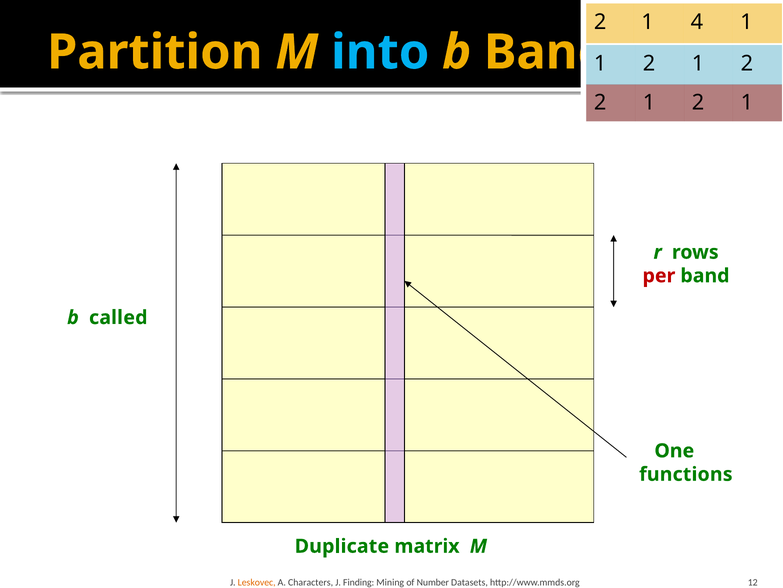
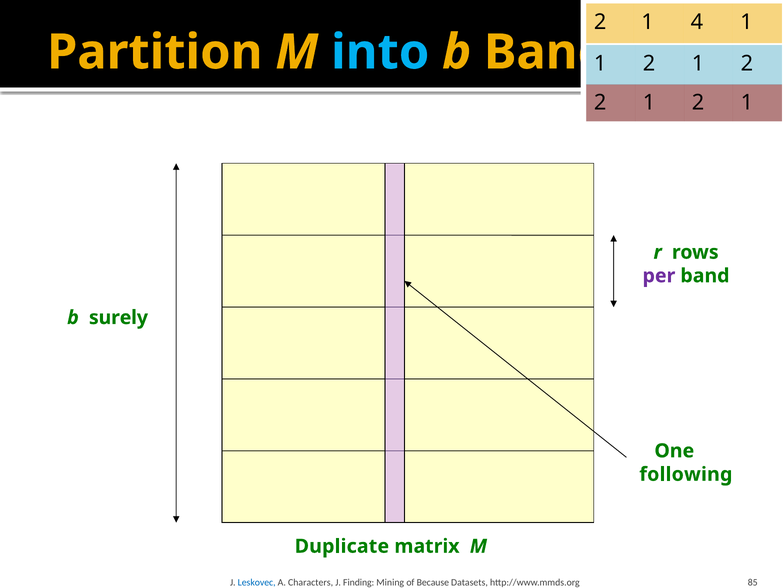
per colour: red -> purple (659, 275)
called: called -> surely (118, 317)
functions: functions -> following (686, 474)
Leskovec colour: orange -> blue (257, 582)
Number: Number -> Because (433, 582)
12: 12 -> 85 (753, 582)
